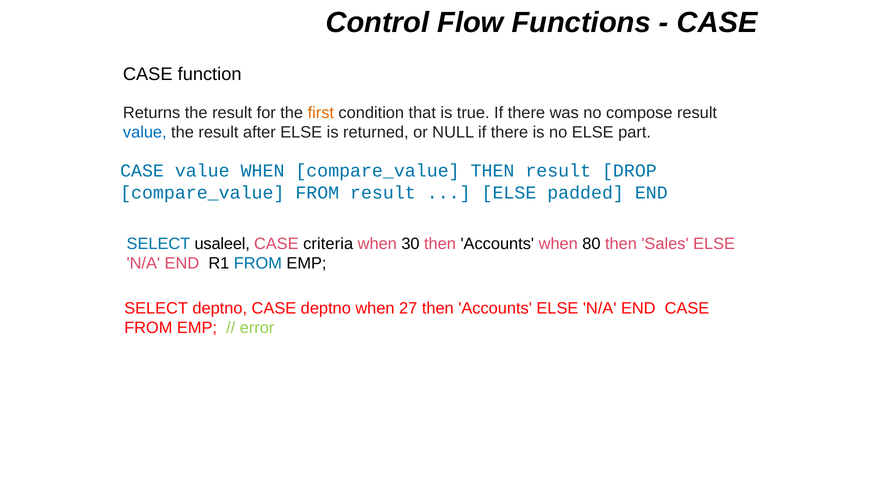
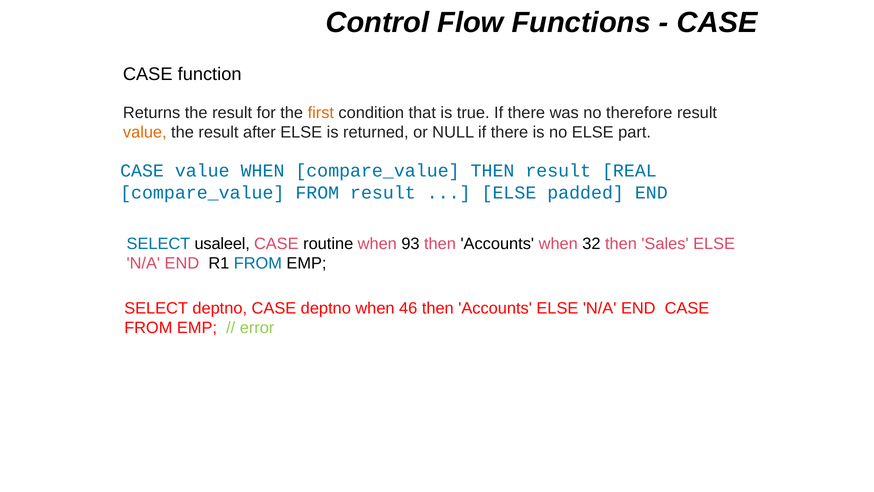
compose: compose -> therefore (639, 113)
value colour: blue -> orange (145, 132)
DROP: DROP -> REAL (629, 171)
criteria: criteria -> routine (328, 244)
30: 30 -> 93 (411, 244)
80: 80 -> 32 (591, 244)
27: 27 -> 46 (408, 308)
